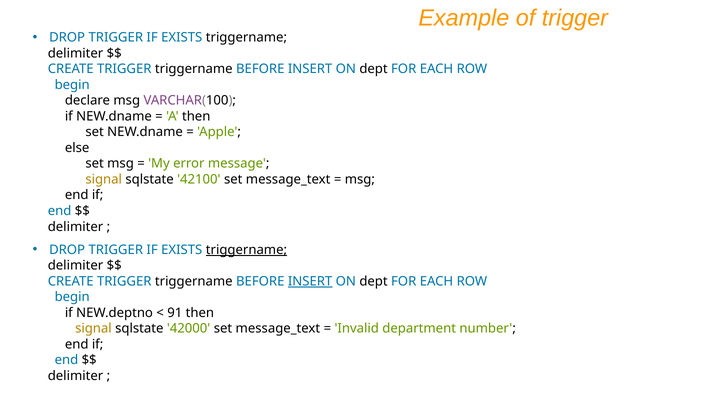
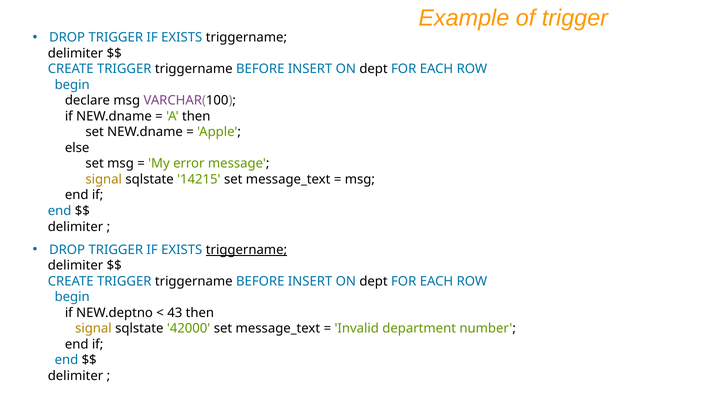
42100: 42100 -> 14215 (199, 180)
INSERT underline: present -> none (310, 281)
91: 91 -> 43 (175, 313)
